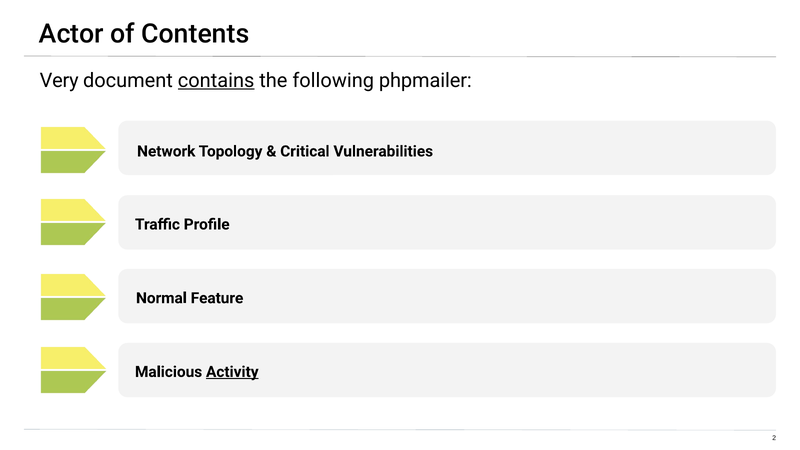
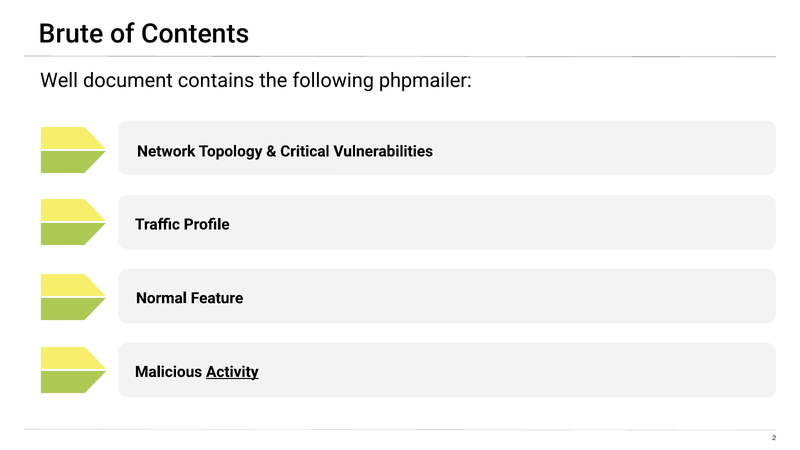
Actor: Actor -> Brute (71, 34)
Very: Very -> Well (59, 81)
contains underline: present -> none (216, 81)
